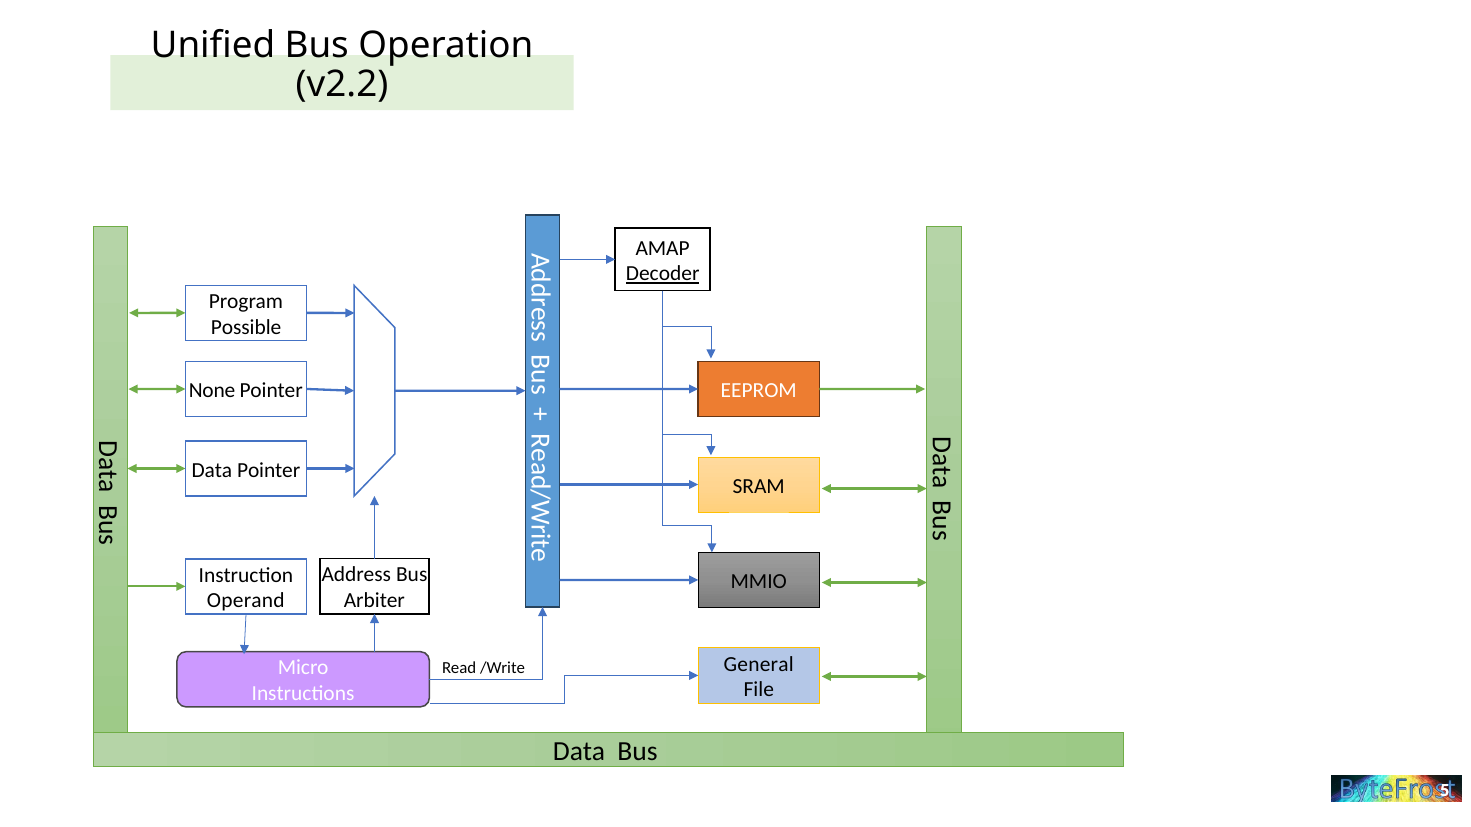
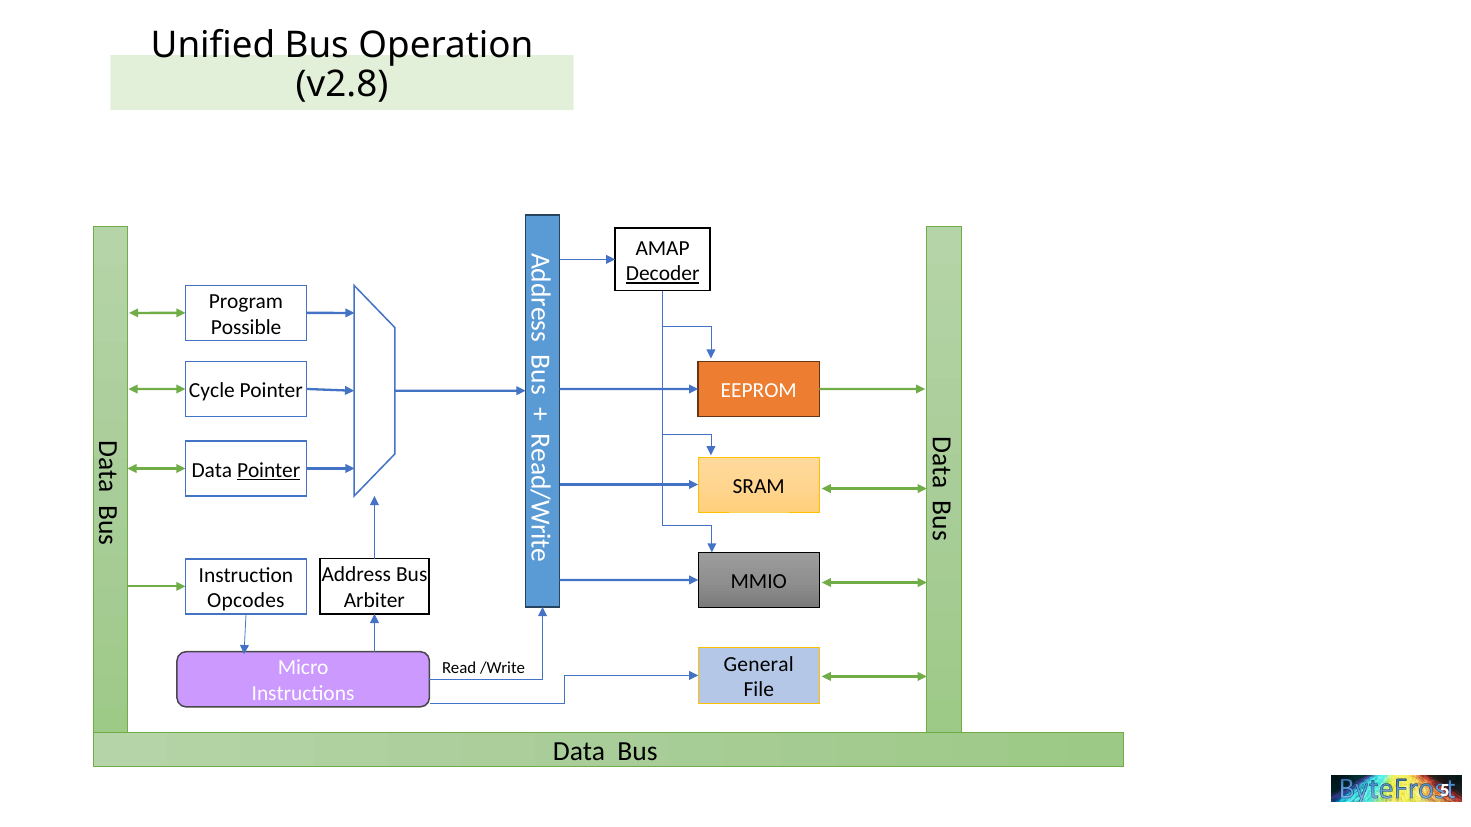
v2.2: v2.2 -> v2.8 (342, 85)
None: None -> Cycle (212, 391)
Pointer underline: none -> present (269, 470)
Operand: Operand -> Opcodes (246, 601)
